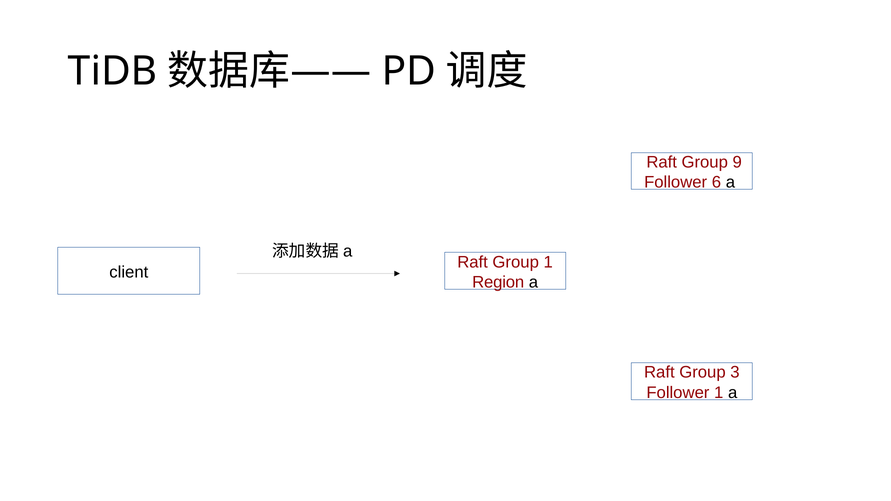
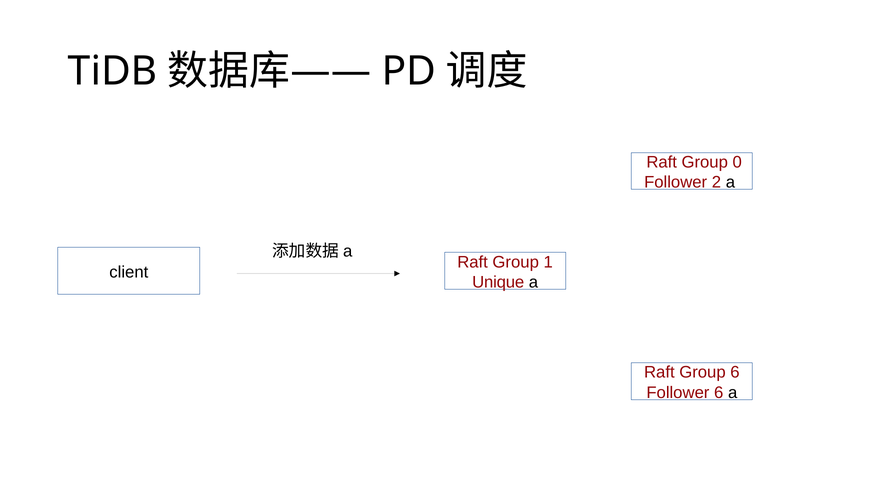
9: 9 -> 0 (737, 162)
6: 6 -> 2 (716, 182)
Region: Region -> Unique (498, 282)
Group 3: 3 -> 6 (735, 373)
Follower 1: 1 -> 6 (719, 393)
